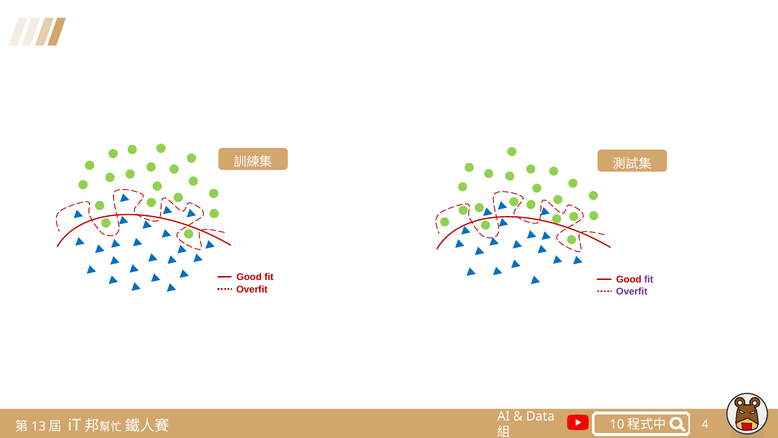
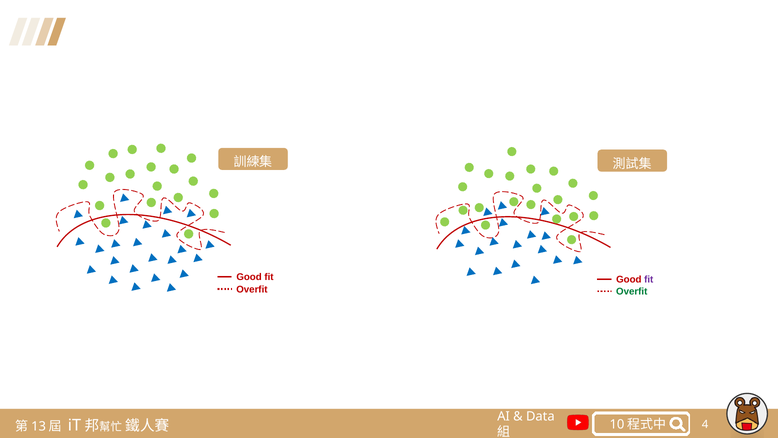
Overfit colour: purple -> green (632, 291)
